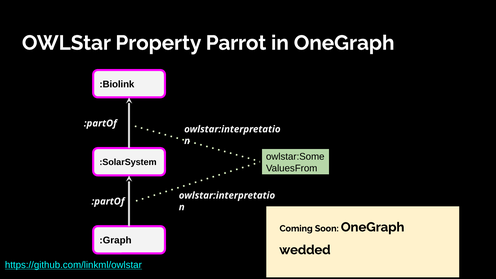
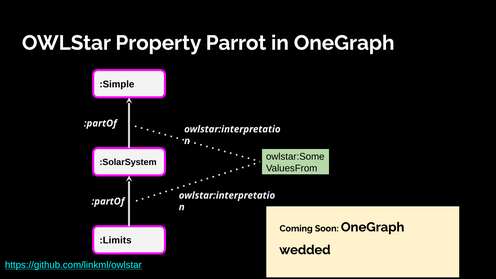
:Biolink: :Biolink -> :Simple (117, 84)
:Graph: :Graph -> :Limits (116, 240)
